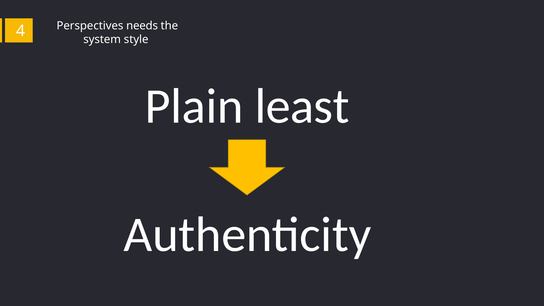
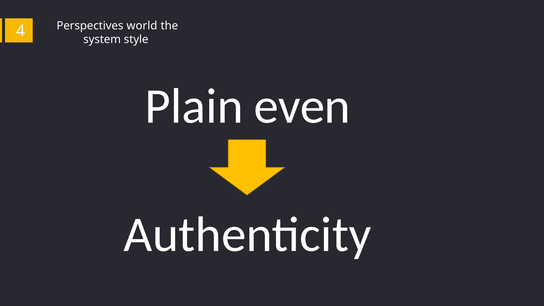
needs: needs -> world (142, 26)
least: least -> even (302, 106)
